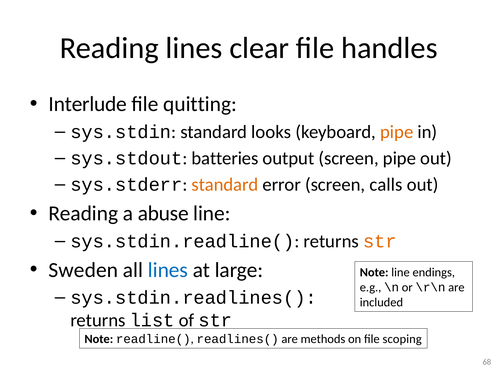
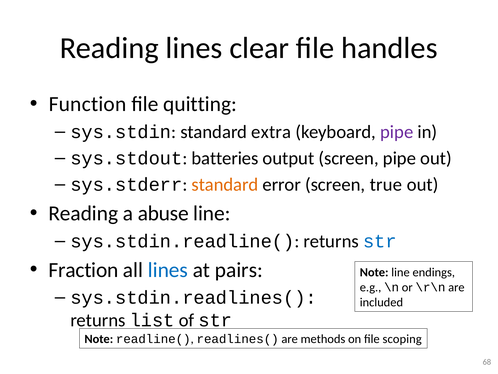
Interlude: Interlude -> Function (88, 104)
looks: looks -> extra (271, 132)
pipe colour: orange -> purple (397, 132)
calls: calls -> true (386, 184)
str colour: orange -> blue (380, 241)
Sweden: Sweden -> Fraction (83, 270)
large: large -> pairs (239, 270)
